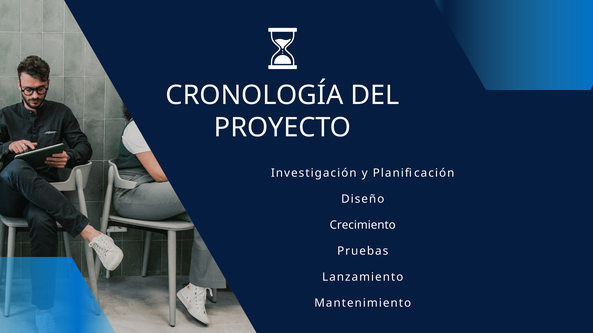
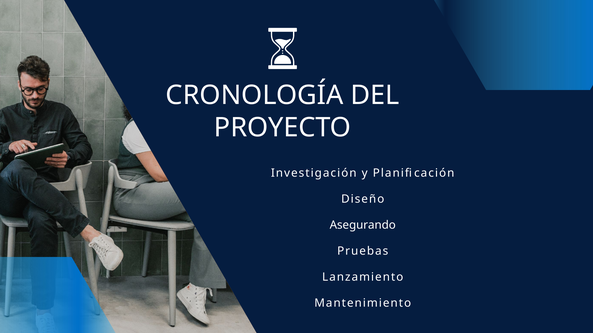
Crecimiento: Crecimiento -> Asegurando (363, 226)
